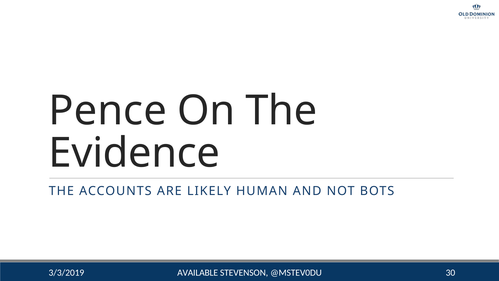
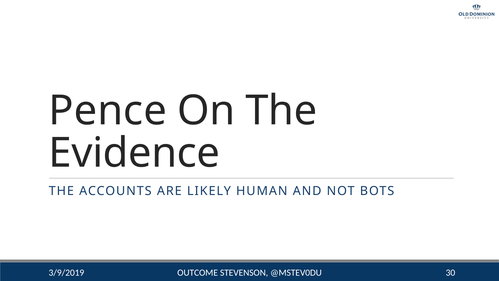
AVAILABLE: AVAILABLE -> OUTCOME (198, 272)
3/3/2019: 3/3/2019 -> 3/9/2019 (66, 272)
